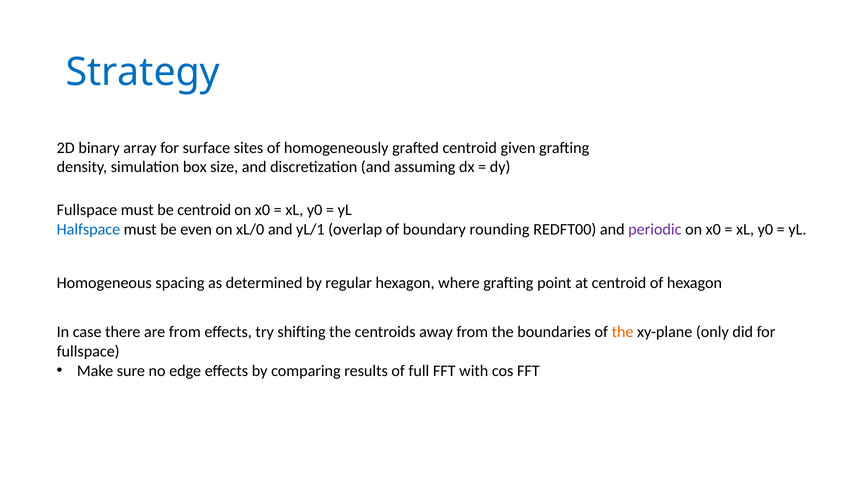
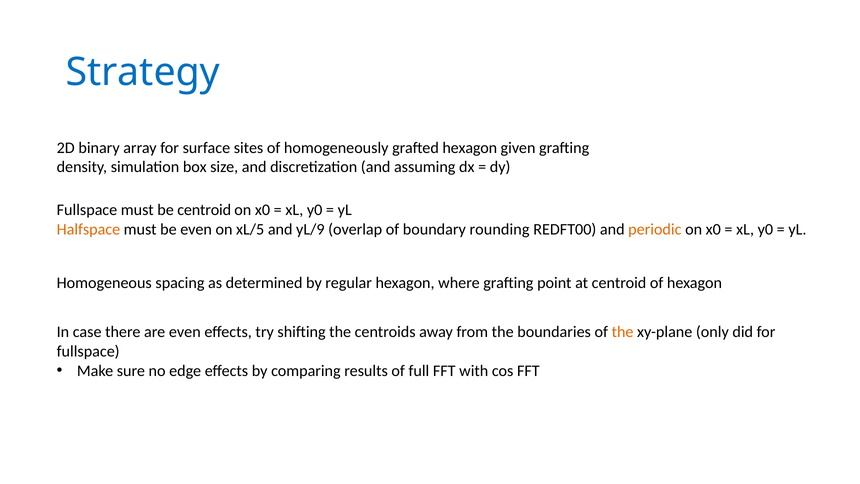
grafted centroid: centroid -> hexagon (470, 148)
Halfspace colour: blue -> orange (88, 229)
xL/0: xL/0 -> xL/5 (250, 229)
yL/1: yL/1 -> yL/9 (310, 229)
periodic colour: purple -> orange (655, 229)
are from: from -> even (185, 332)
